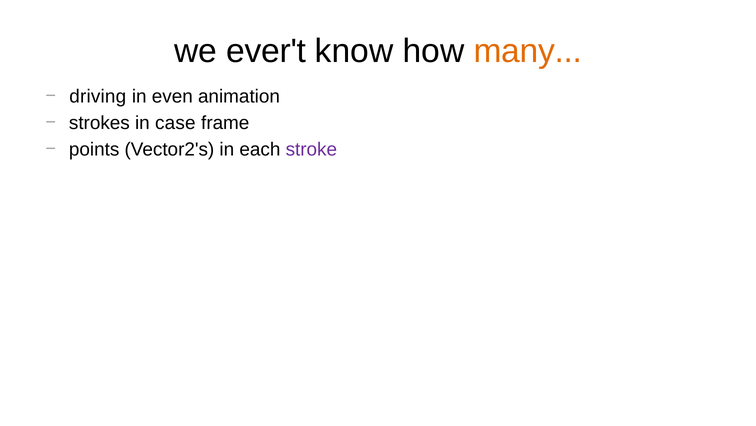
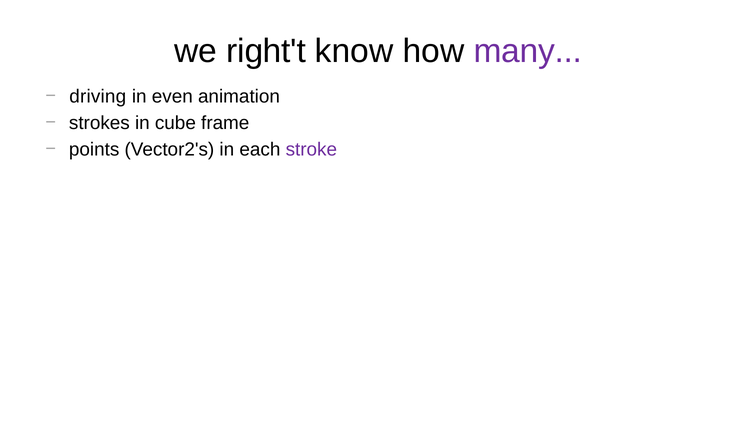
ever't: ever't -> right't (266, 51)
many colour: orange -> purple (528, 51)
case: case -> cube (175, 123)
